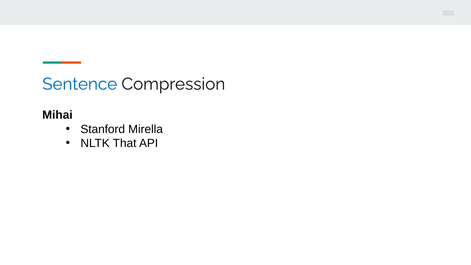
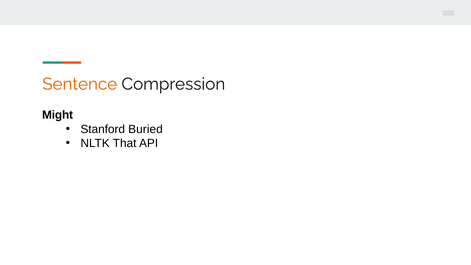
Sentence colour: blue -> orange (80, 84)
Mihai: Mihai -> Might (58, 115)
Mirella: Mirella -> Buried (146, 129)
